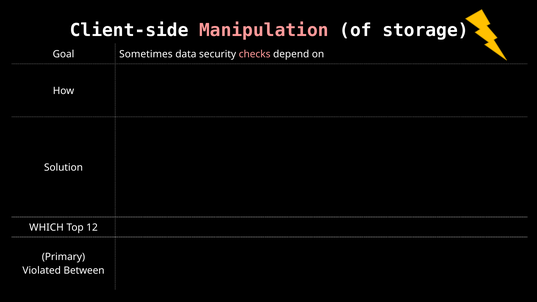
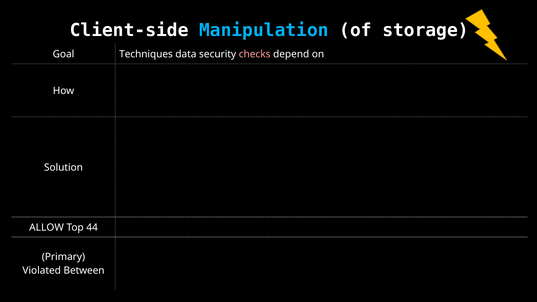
Manipulation colour: pink -> light blue (264, 30)
Sometimes: Sometimes -> Techniques (146, 54)
WHICH: WHICH -> ALLOW (46, 228)
12: 12 -> 44 (92, 228)
